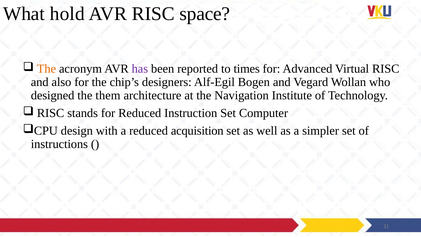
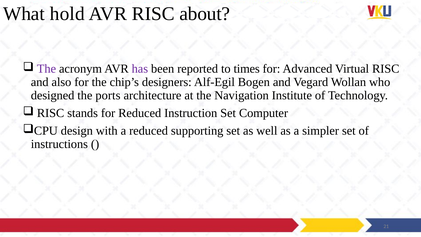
space: space -> about (205, 14)
The colour: orange -> purple (47, 69)
them: them -> ports (108, 95)
acquisition: acquisition -> supporting (197, 131)
